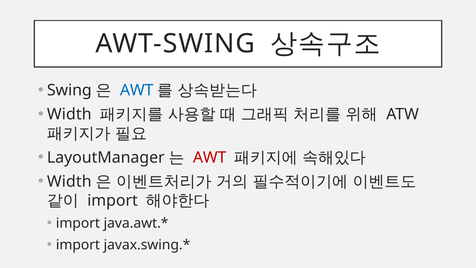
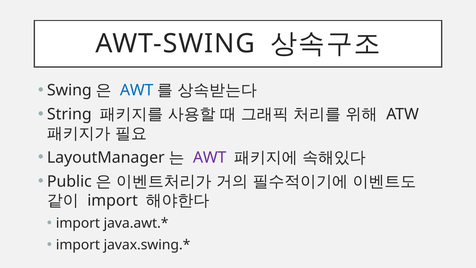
Width: Width -> String (69, 114)
AWT colour: red -> purple (210, 157)
Width: Width -> Public (69, 181)
